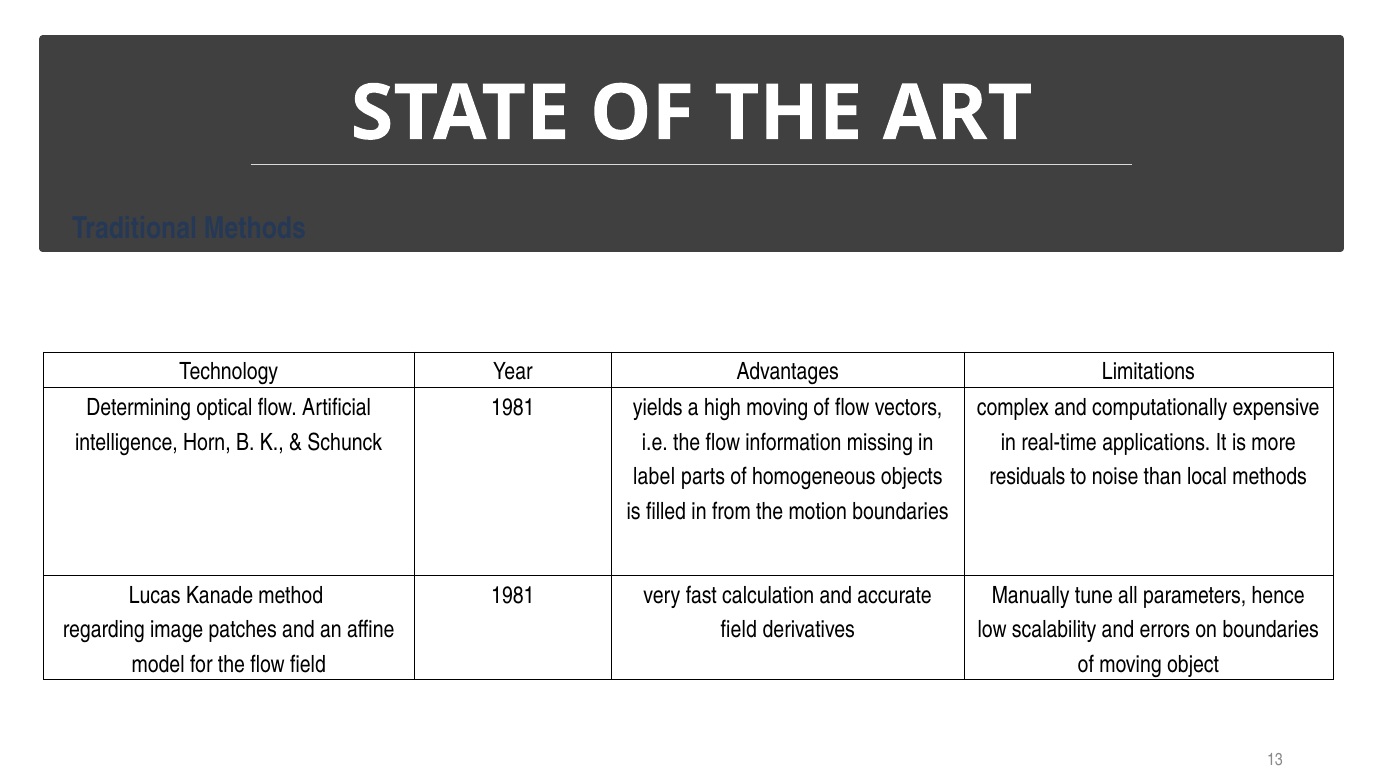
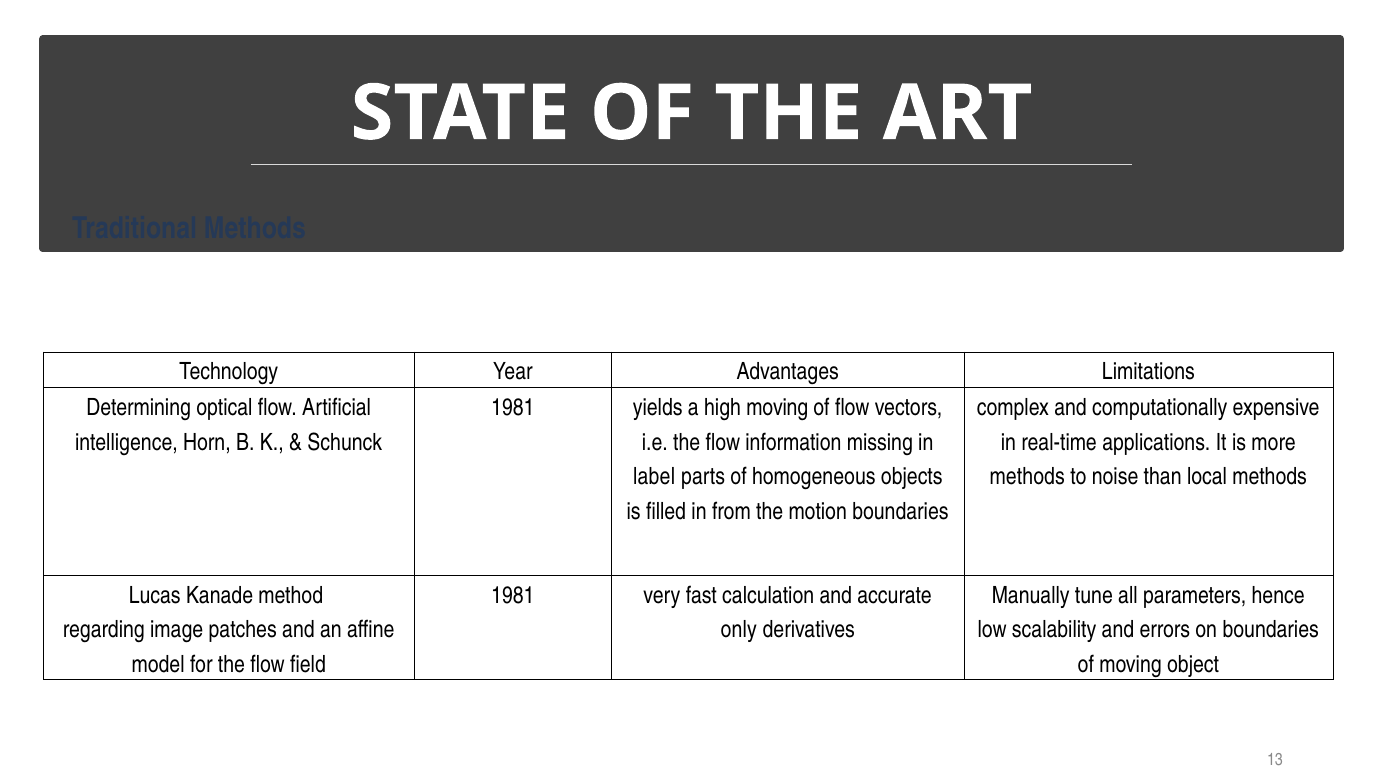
residuals: residuals -> methods (1027, 477)
field: field -> only (739, 630)
